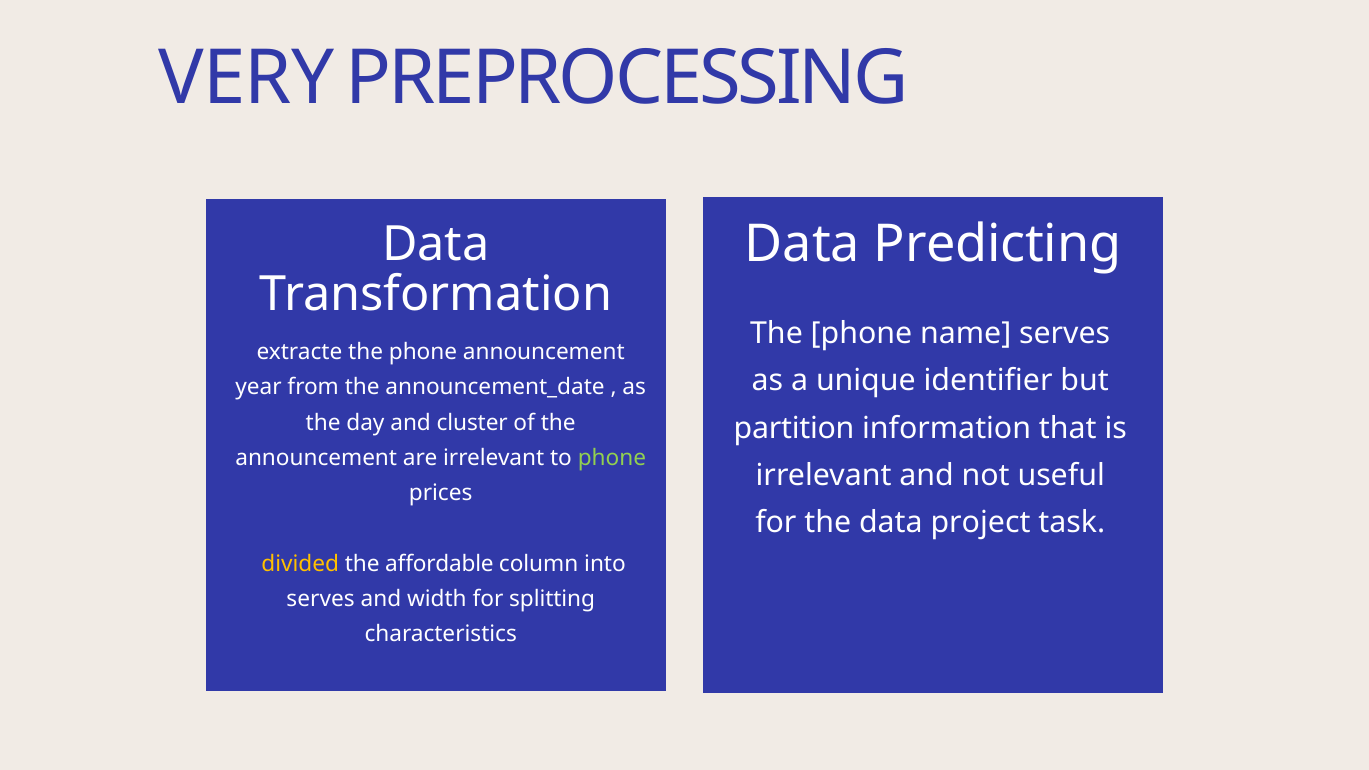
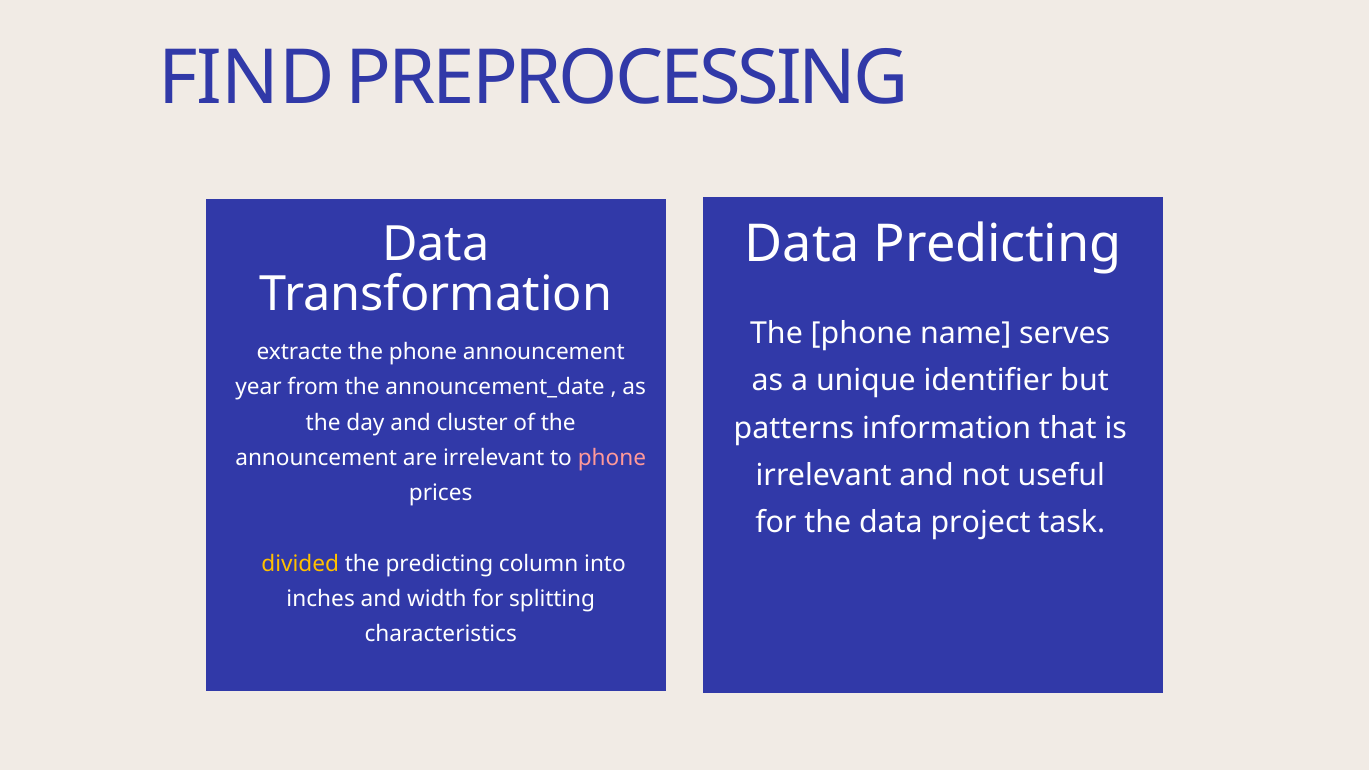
VERY: VERY -> FIND (246, 79)
partition: partition -> patterns (794, 428)
phone colour: light green -> pink (612, 458)
the affordable: affordable -> predicting (439, 564)
serves: serves -> inches (321, 599)
